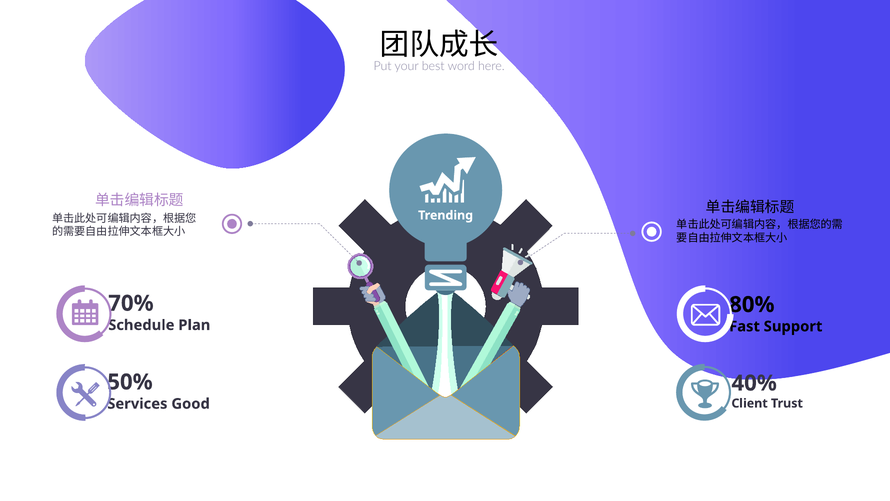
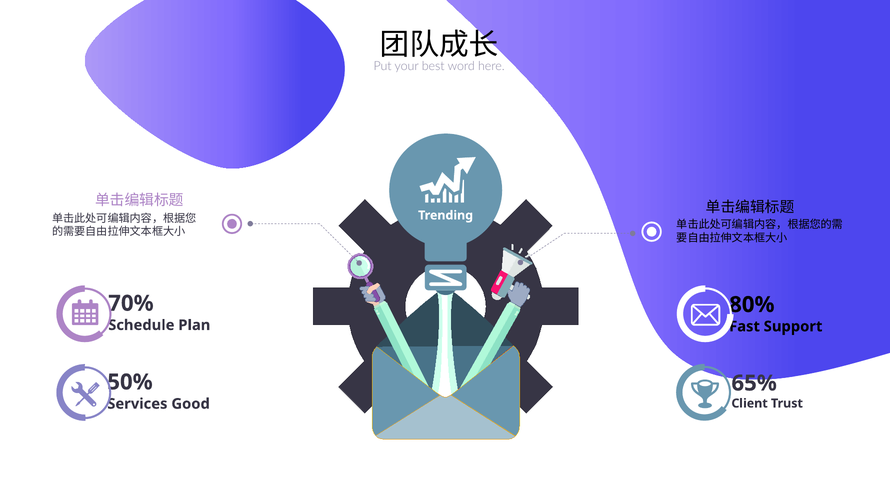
40%: 40% -> 65% (754, 383)
